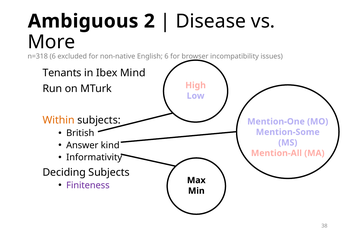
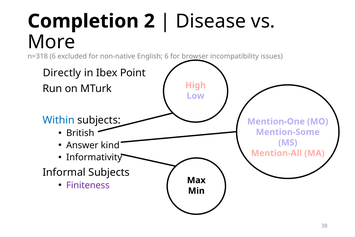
Ambiguous: Ambiguous -> Completion (83, 21)
Tenants: Tenants -> Directly (62, 73)
Mind: Mind -> Point (133, 73)
Within colour: orange -> blue (59, 120)
Deciding: Deciding -> Informal (64, 172)
